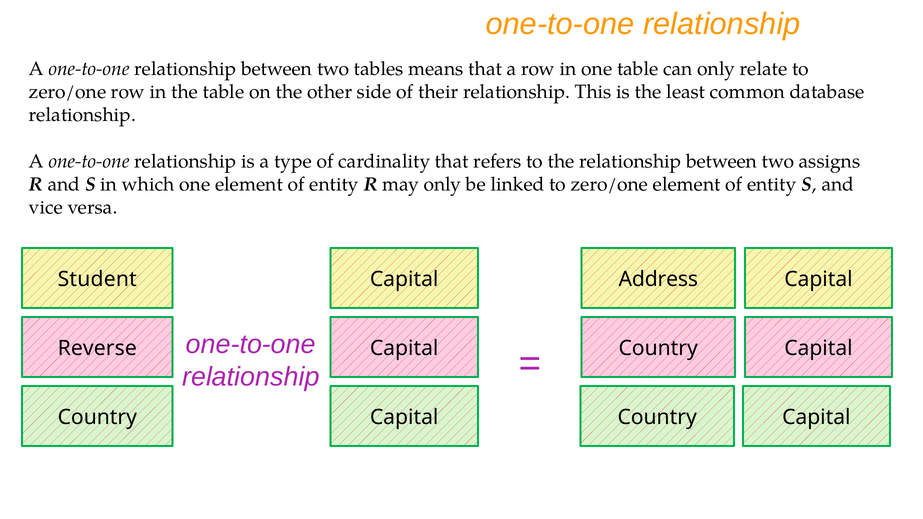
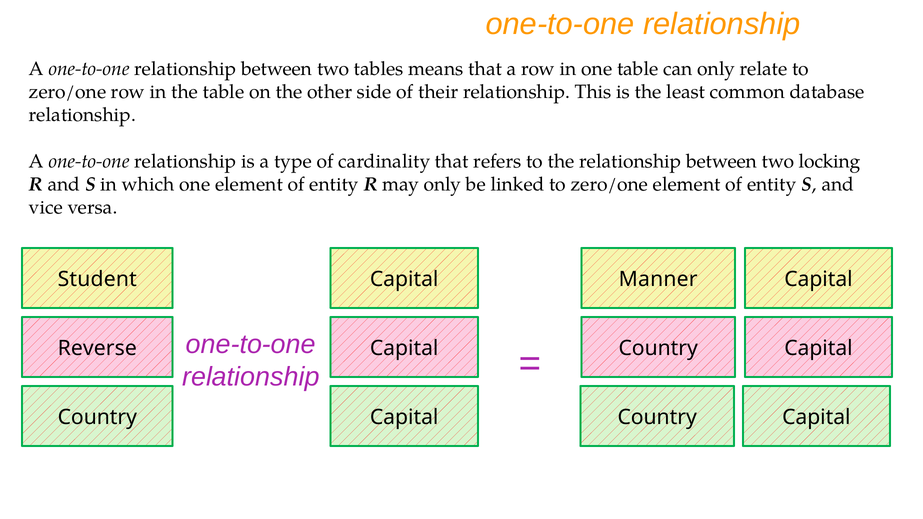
assigns: assigns -> locking (830, 161)
Address: Address -> Manner (658, 279)
